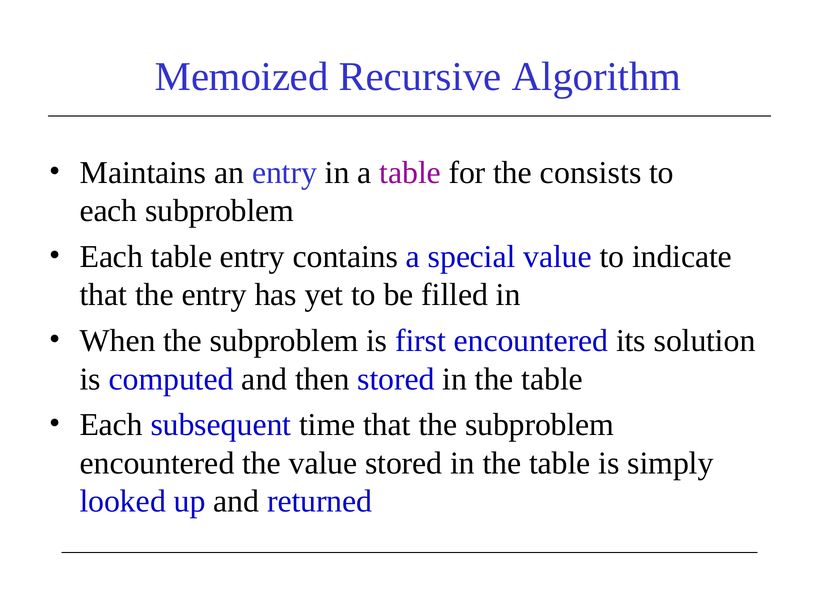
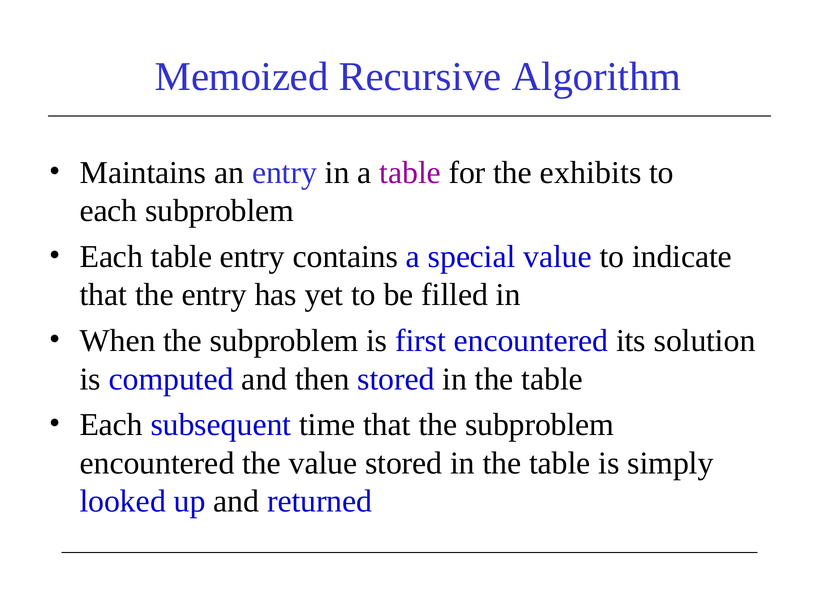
consists: consists -> exhibits (591, 173)
